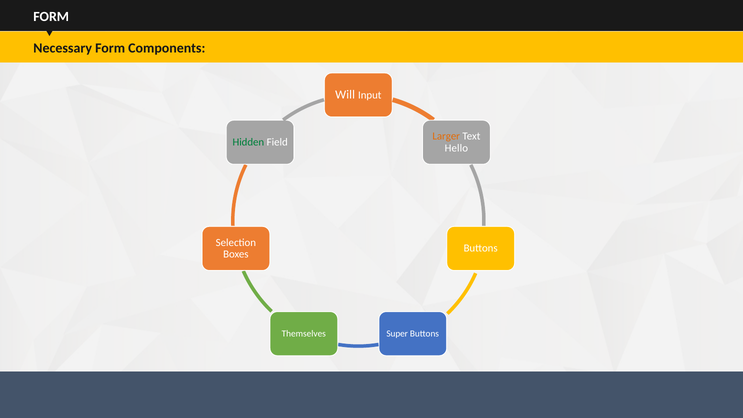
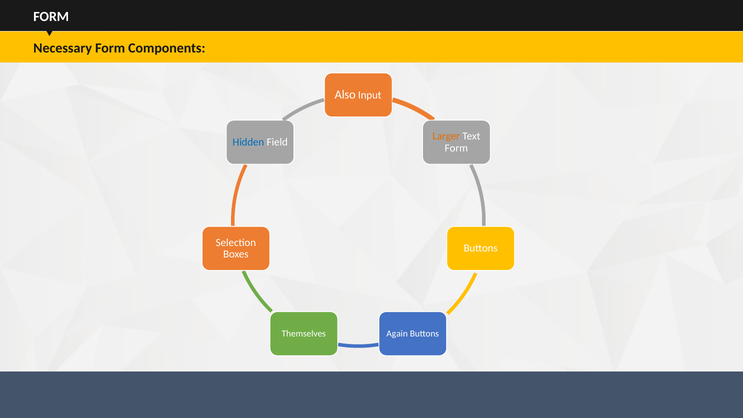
Will: Will -> Also (345, 95)
Hidden colour: green -> blue (248, 142)
Hello: Hello -> Form (456, 148)
Super: Super -> Again (397, 334)
